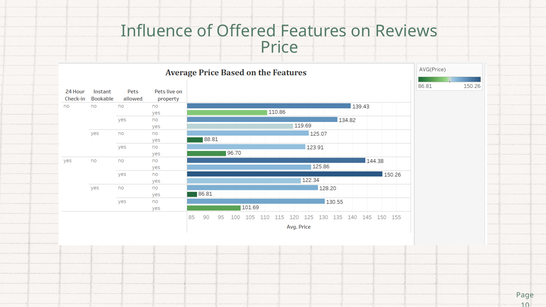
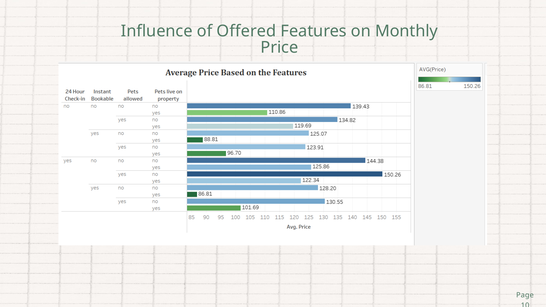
Reviews: Reviews -> Monthly (406, 31)
